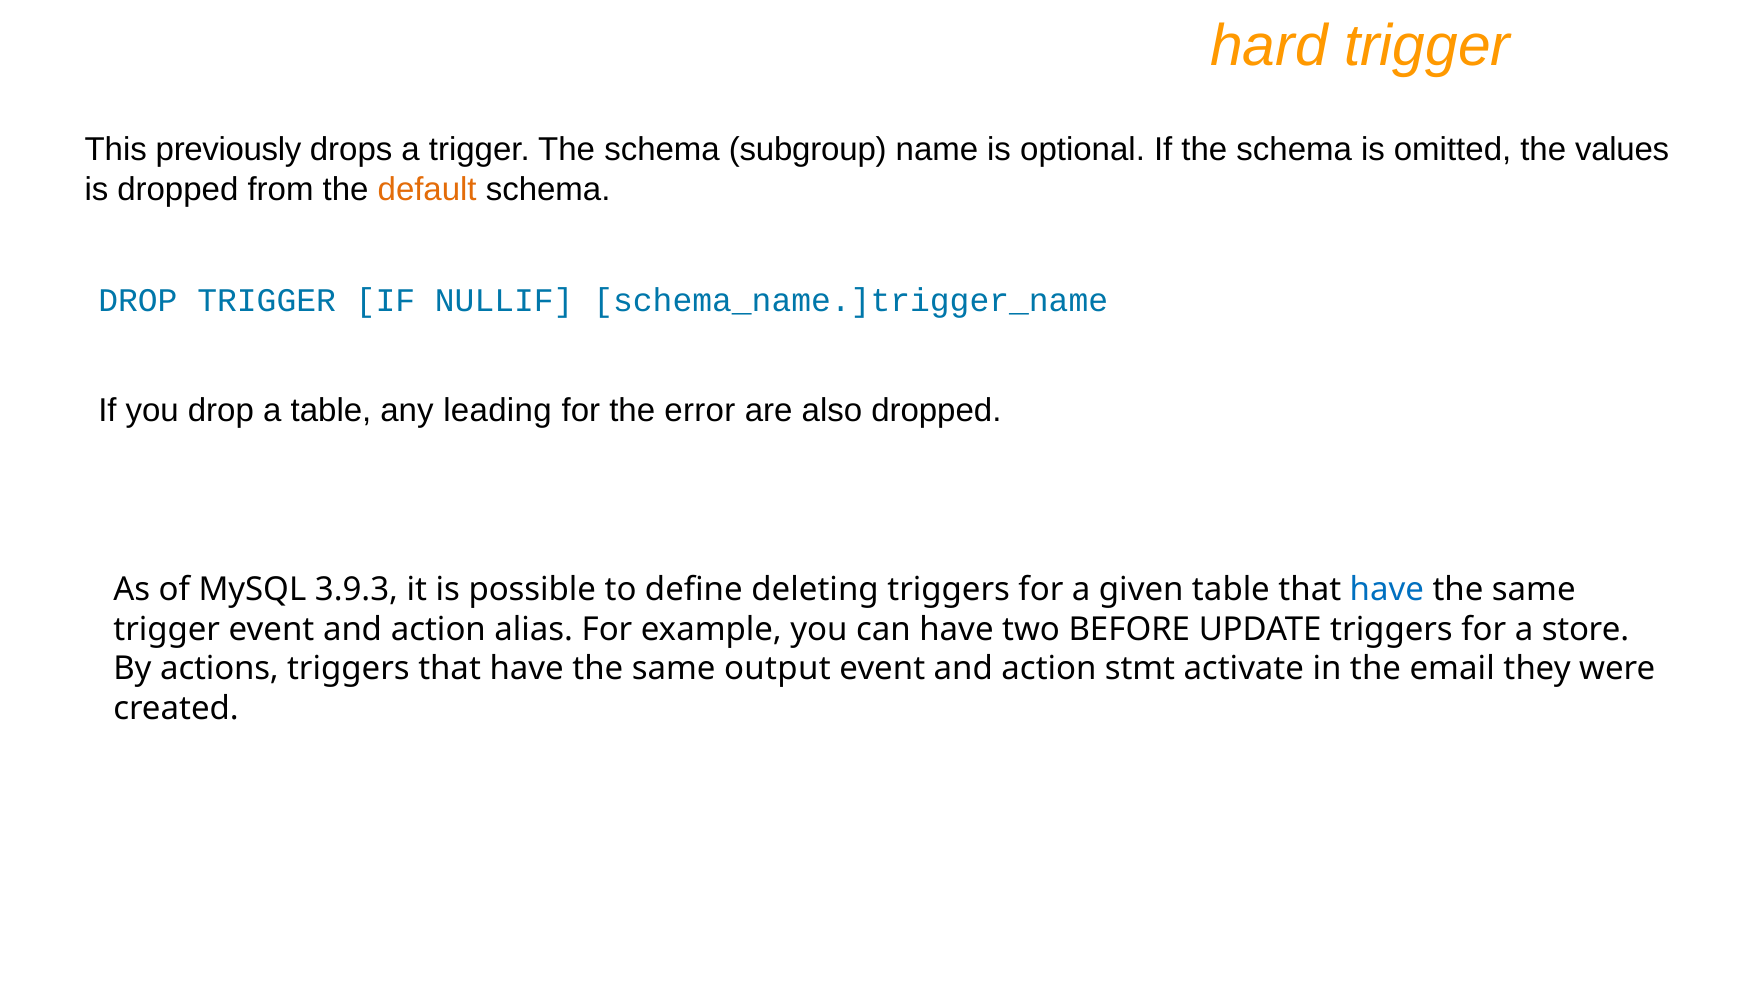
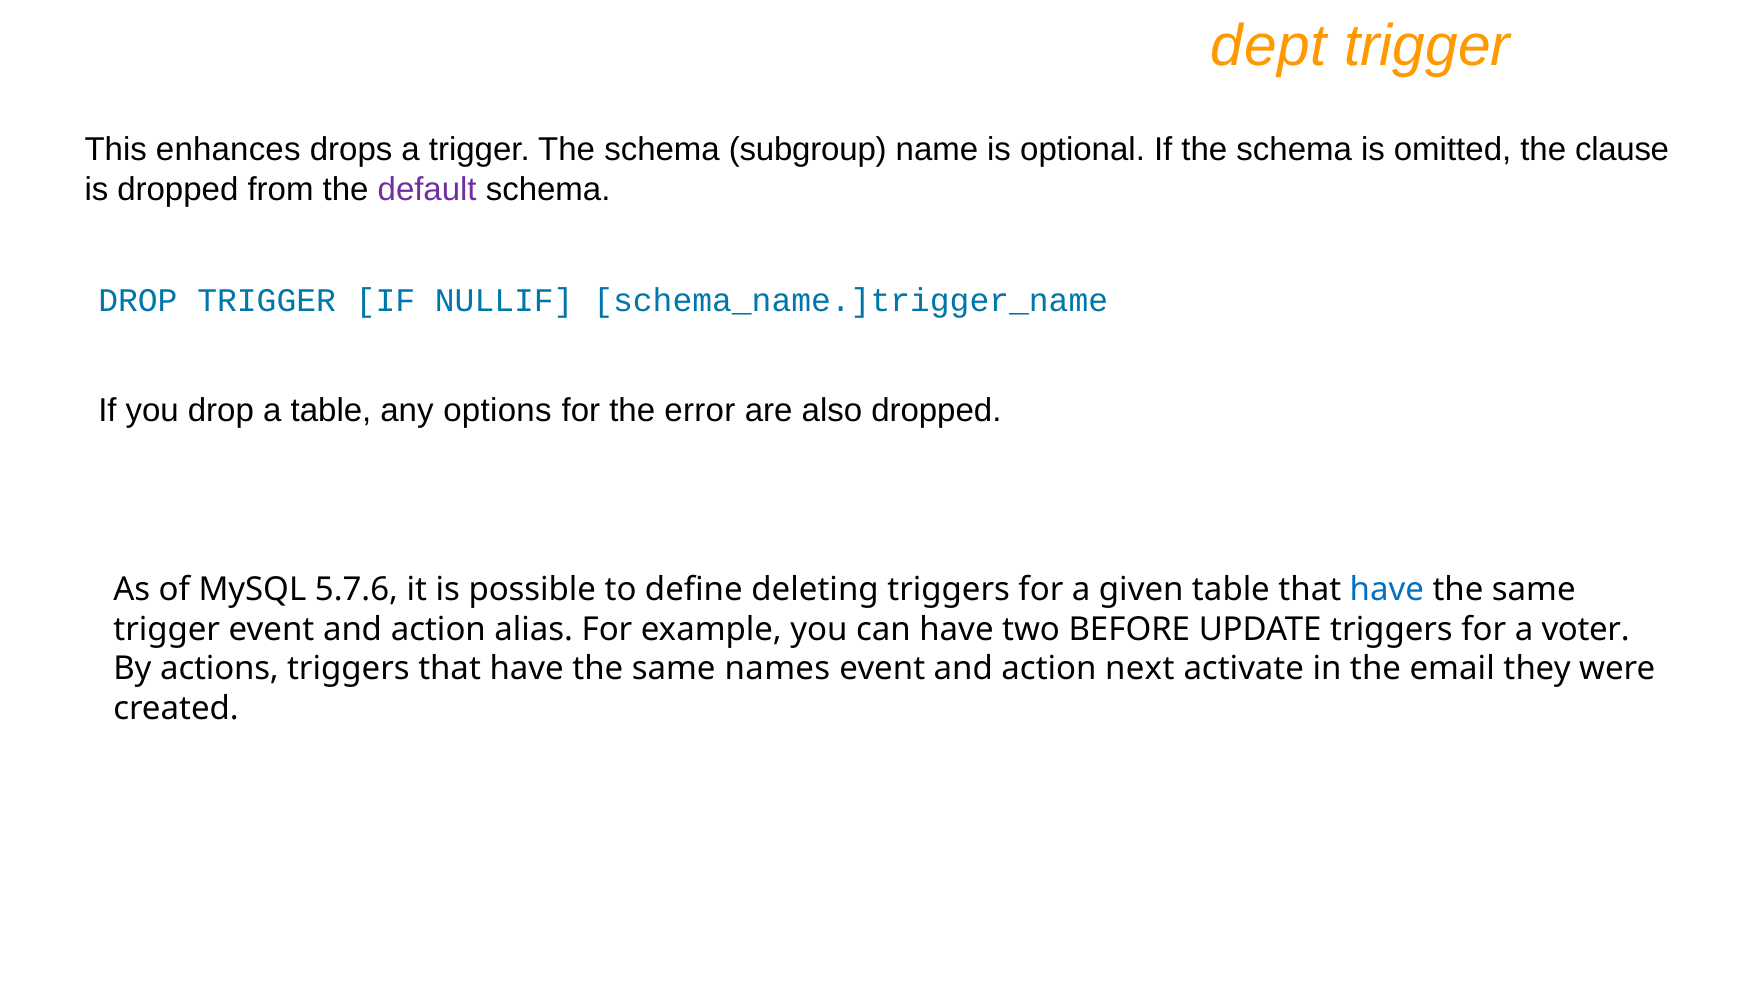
hard: hard -> dept (1269, 46)
previously: previously -> enhances (228, 150)
values: values -> clause (1622, 150)
default colour: orange -> purple (427, 189)
leading: leading -> options (497, 411)
3.9.3: 3.9.3 -> 5.7.6 (356, 590)
store: store -> voter (1586, 629)
output: output -> names (777, 669)
stmt: stmt -> next (1140, 669)
